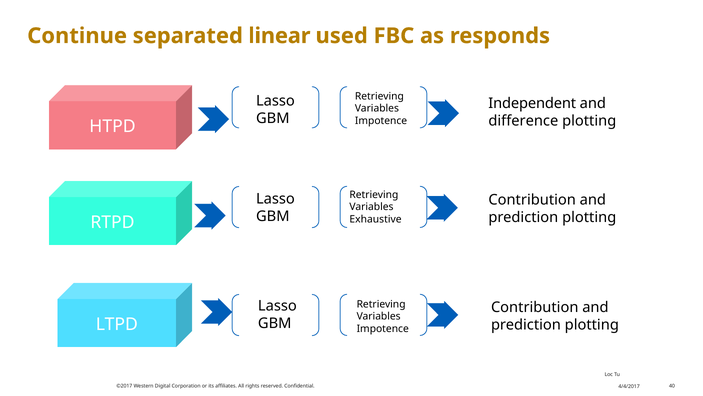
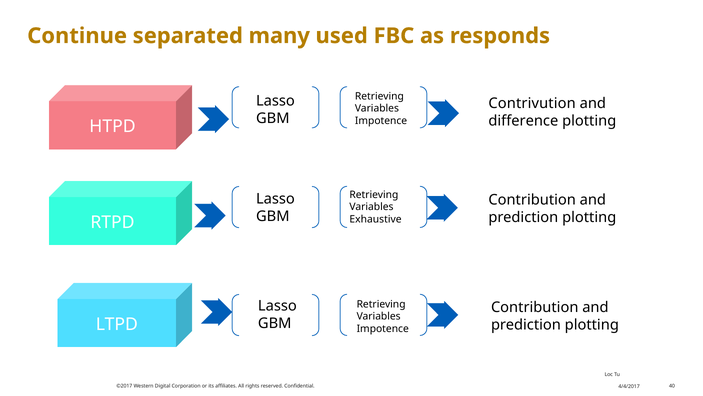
linear: linear -> many (279, 36)
Independent: Independent -> Contrivution (532, 103)
